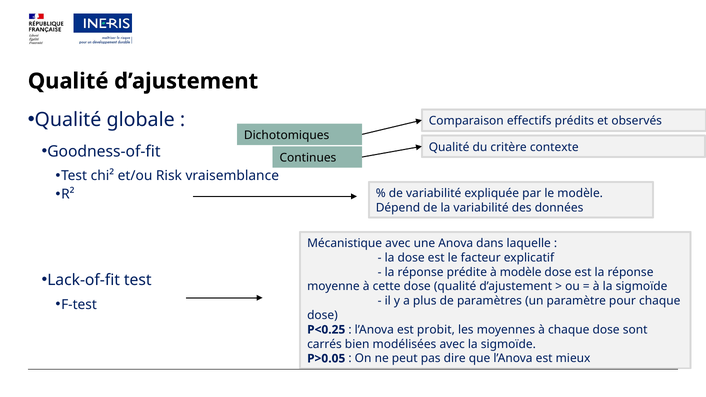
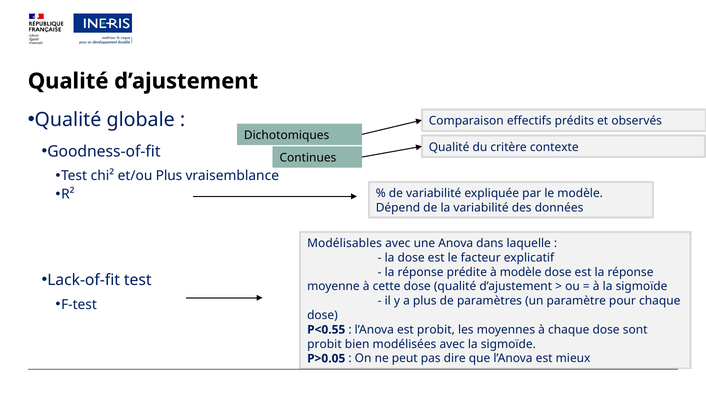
et/ou Risk: Risk -> Plus (169, 176)
Mécanistique: Mécanistique -> Modélisables (345, 243)
P<0.25: P<0.25 -> P<0.55 (326, 330)
carrés: carrés -> probit (324, 344)
